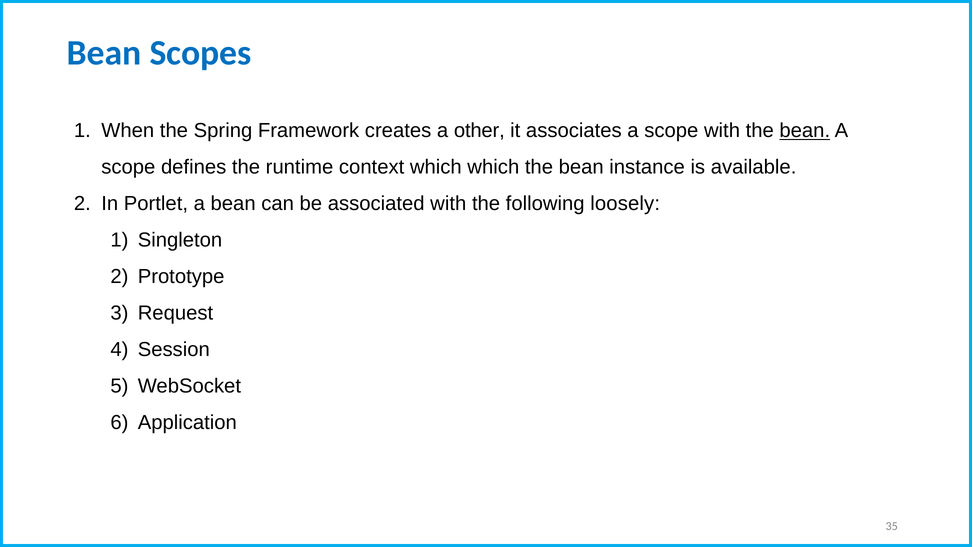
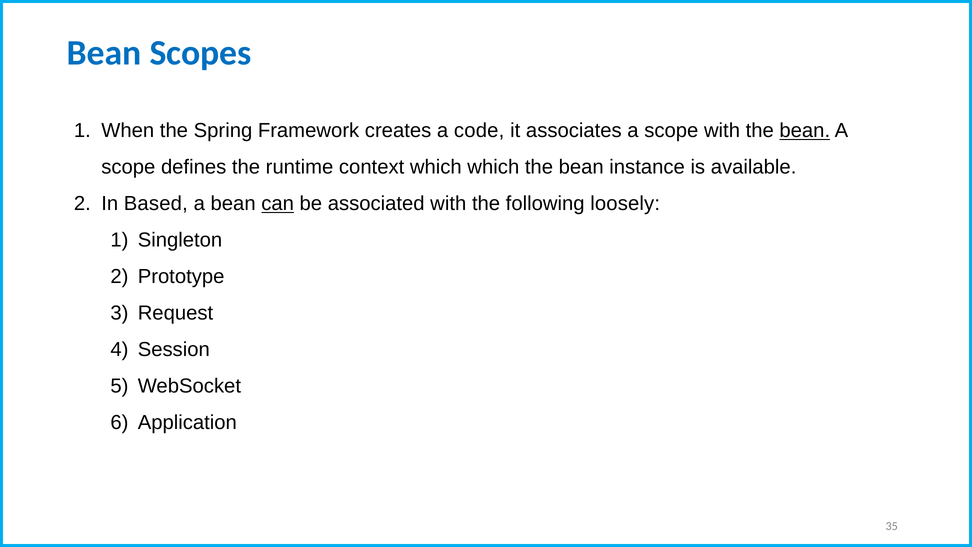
other: other -> code (479, 131)
Portlet: Portlet -> Based (156, 204)
can underline: none -> present (278, 204)
